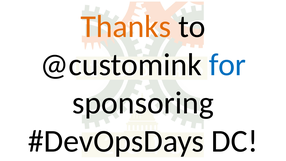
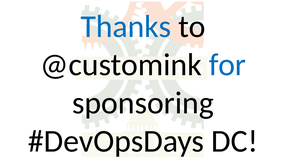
Thanks colour: orange -> blue (126, 27)
